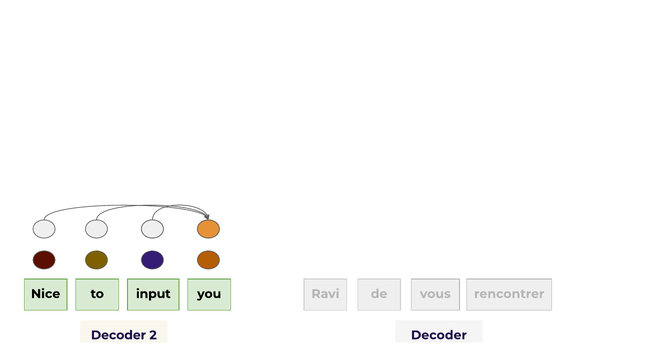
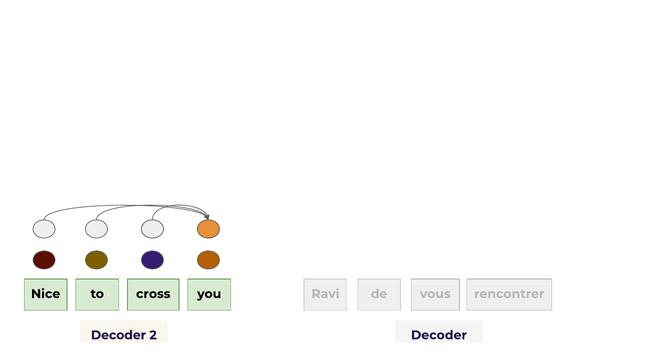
input: input -> cross (153, 294)
